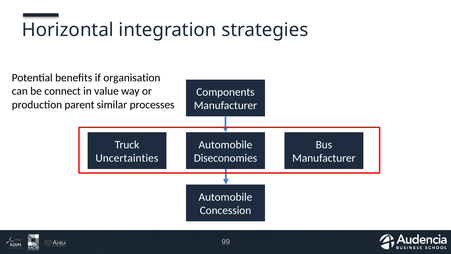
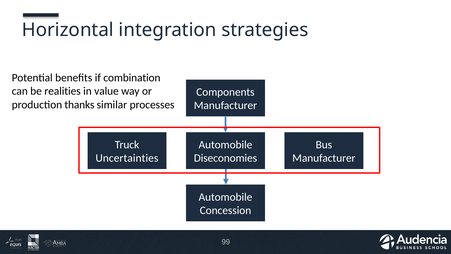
organisation: organisation -> combination (132, 78)
connect: connect -> realities (63, 91)
parent: parent -> thanks (79, 105)
